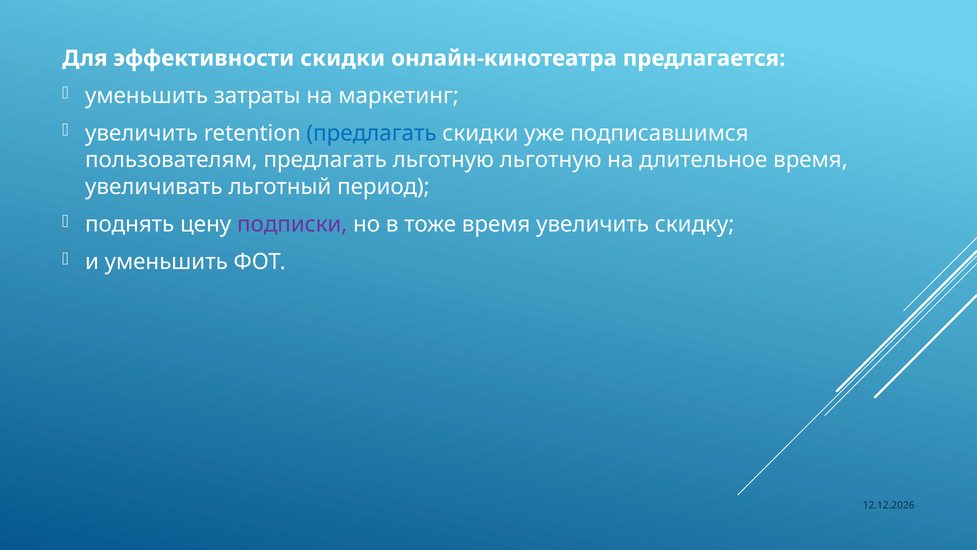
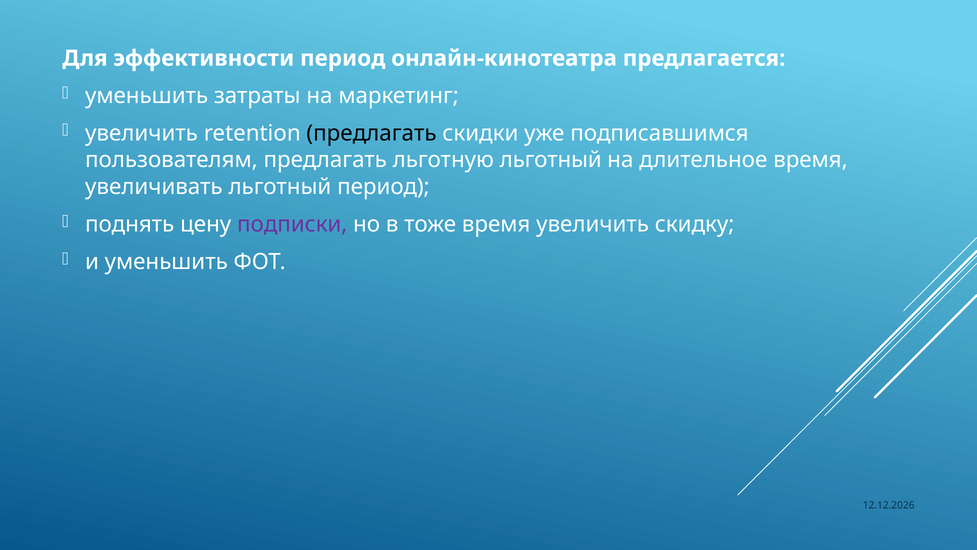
эффективности скидки: скидки -> период (343, 58)
предлагать colour: blue -> black (372, 133)
льготную льготную: льготную -> льготный (551, 160)
